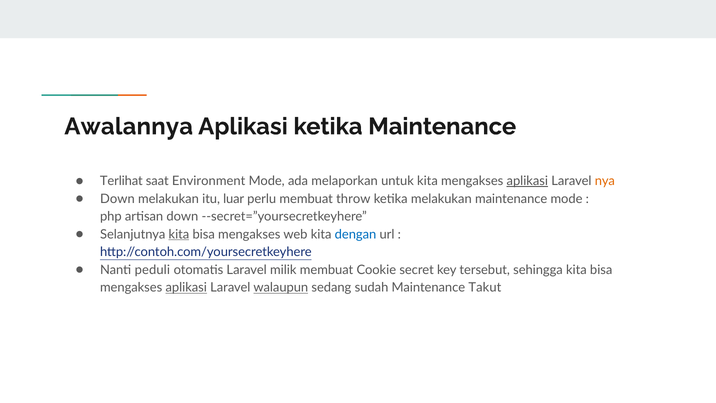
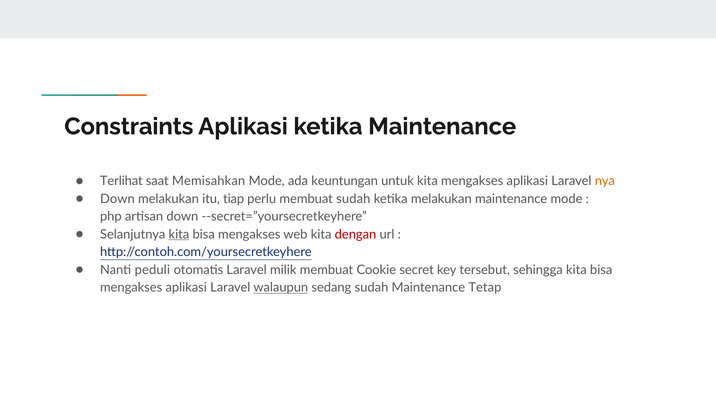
Awalannya: Awalannya -> Constraints (129, 126)
Environment: Environment -> Memisahkan (209, 181)
melaporkan: melaporkan -> keuntungan (345, 181)
aplikasi underline: present -> none (527, 181)
luar: luar -> tiap (234, 199)
membuat throw: throw -> sudah (353, 199)
dengan colour: blue -> red (356, 234)
aplikasi underline: present -> none (186, 287)
Takut: Takut -> Tetap (485, 287)
